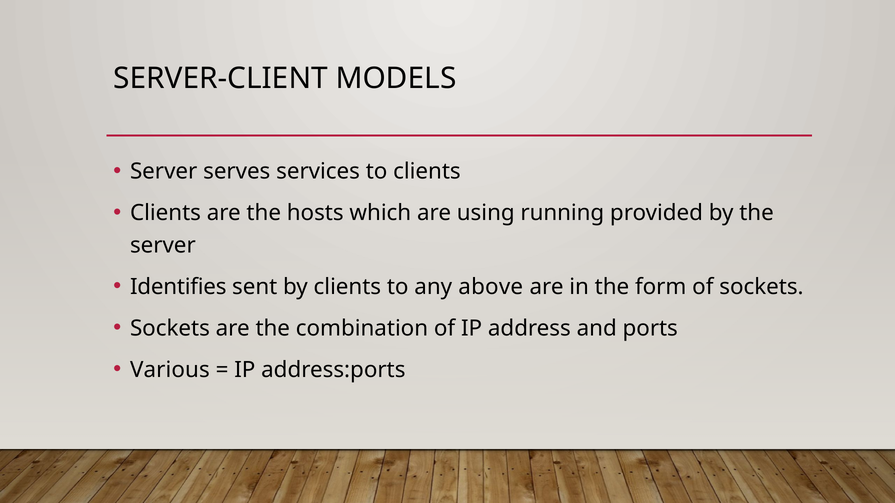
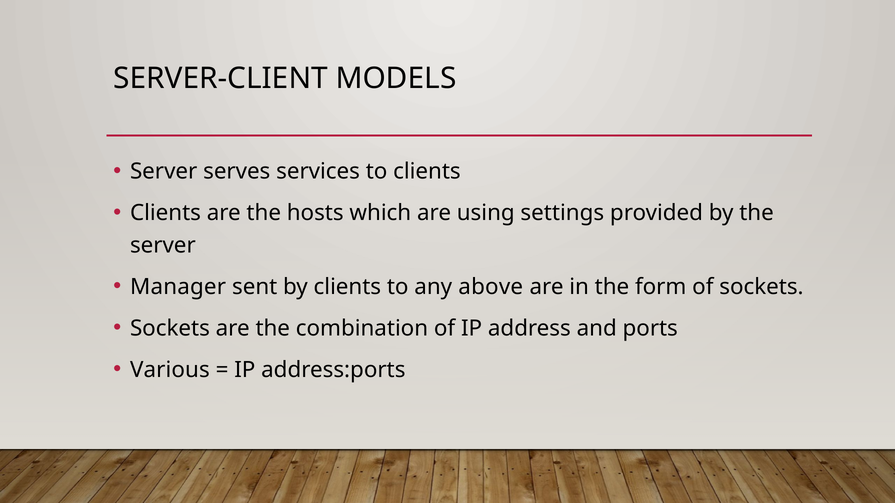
running: running -> settings (562, 213)
Identifies: Identifies -> Manager (178, 287)
